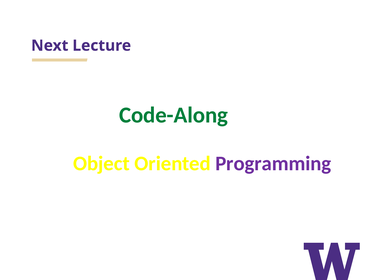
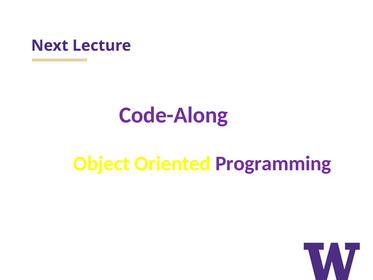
Code-Along colour: green -> purple (174, 115)
